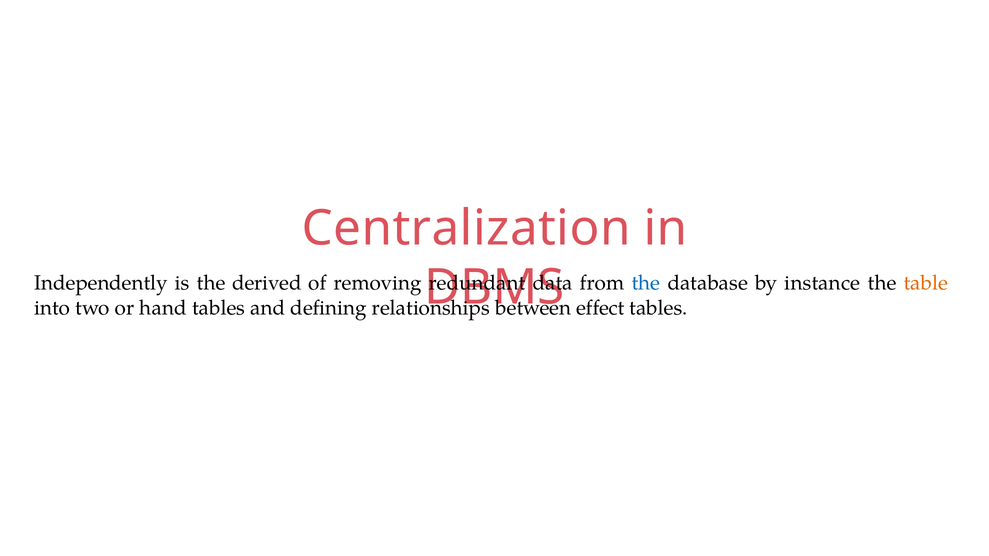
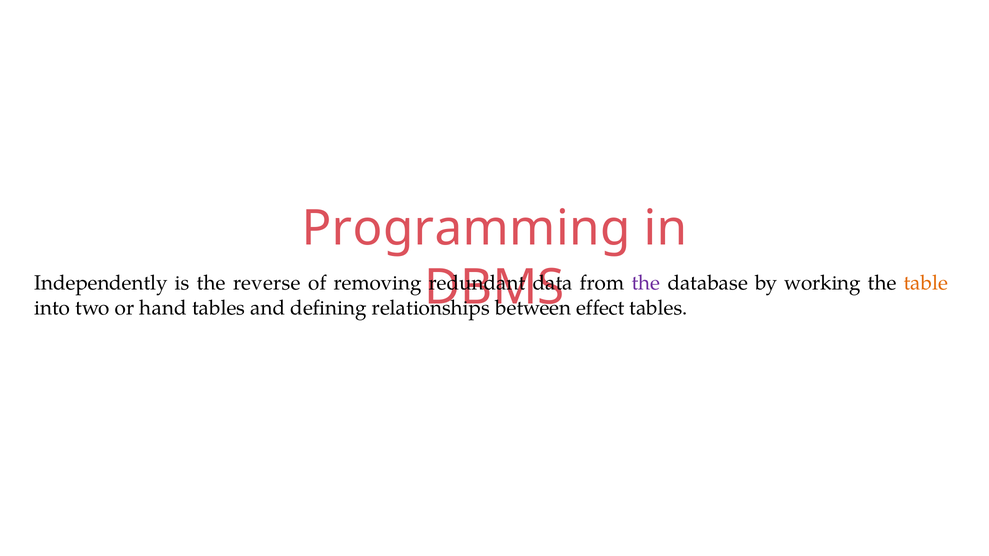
Centralization: Centralization -> Programming (466, 228)
derived: derived -> reverse (267, 283)
the colour: blue -> purple (646, 283)
instance: instance -> working (823, 283)
